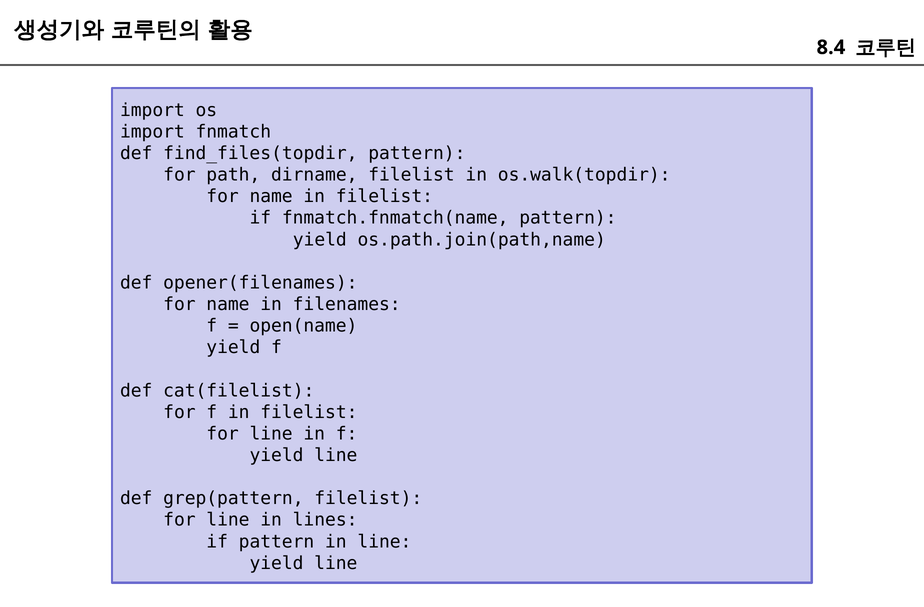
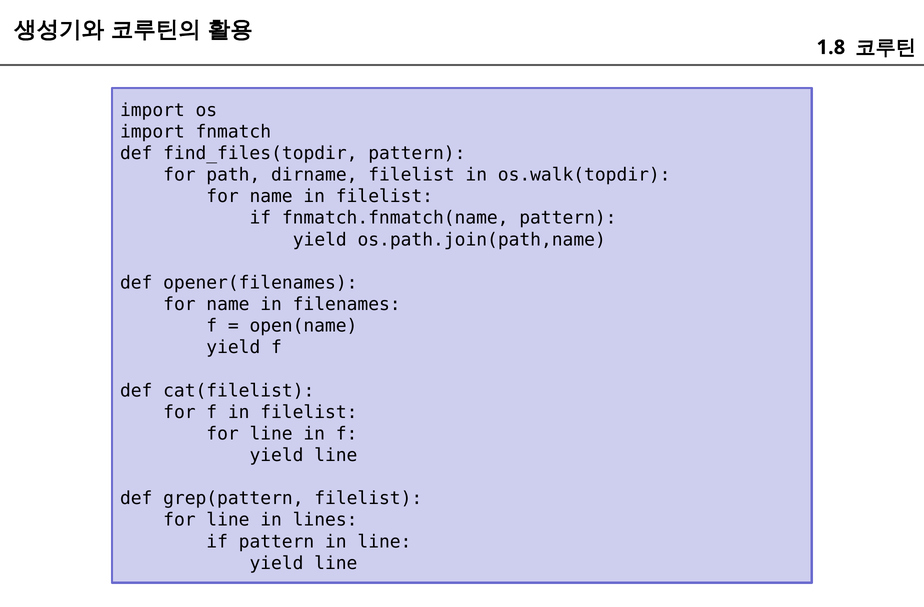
8.4: 8.4 -> 1.8 (831, 47)
